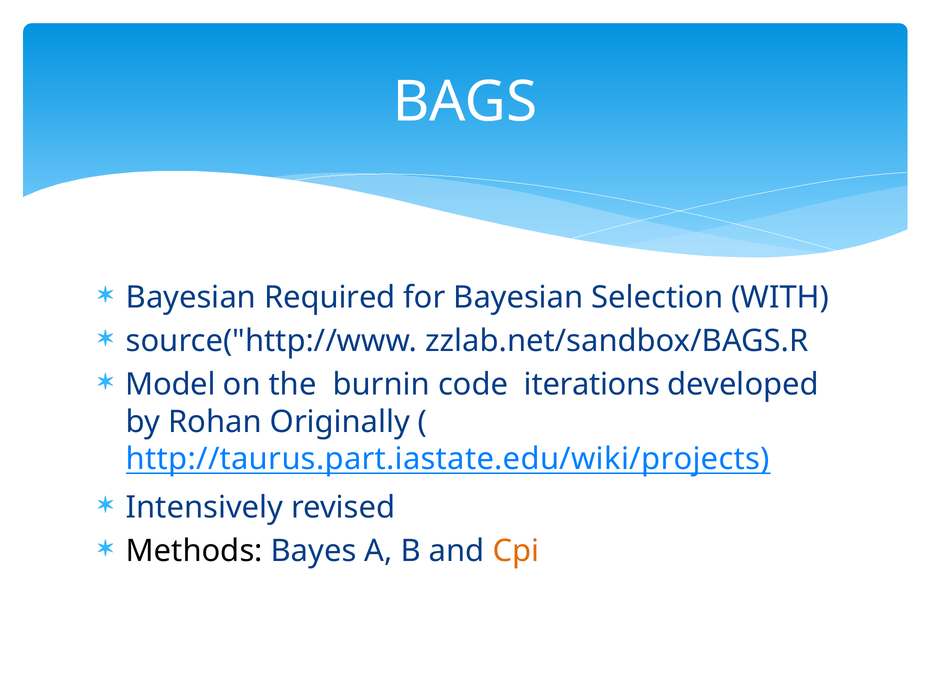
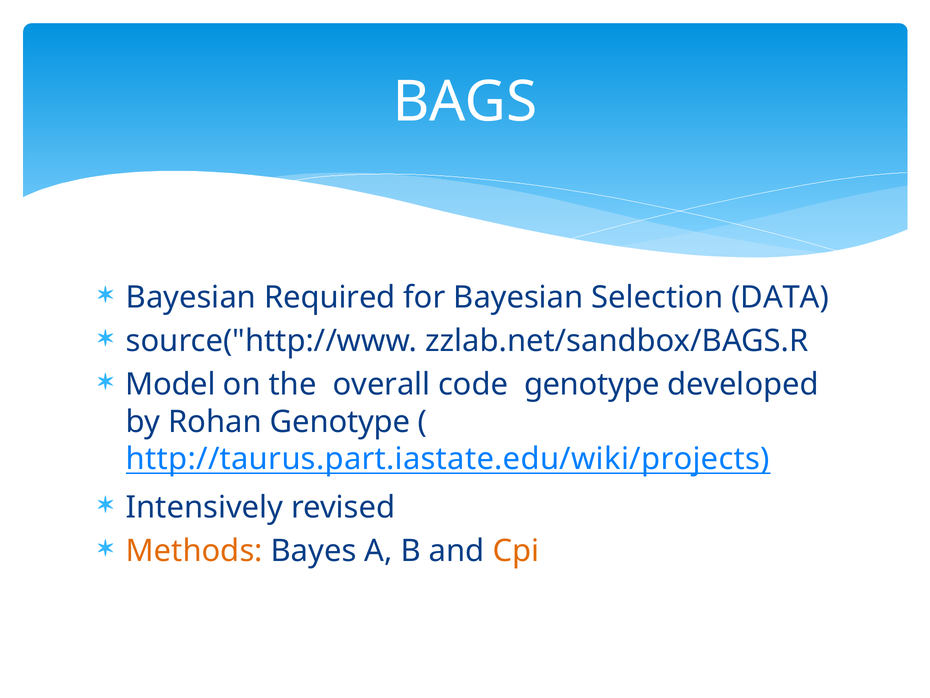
WITH: WITH -> DATA (780, 298)
burnin: burnin -> overall (381, 384)
code iterations: iterations -> genotype (592, 384)
Rohan Originally: Originally -> Genotype (340, 422)
Methods colour: black -> orange (194, 551)
